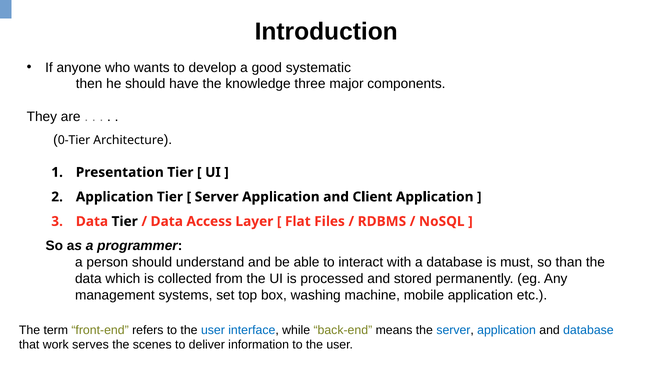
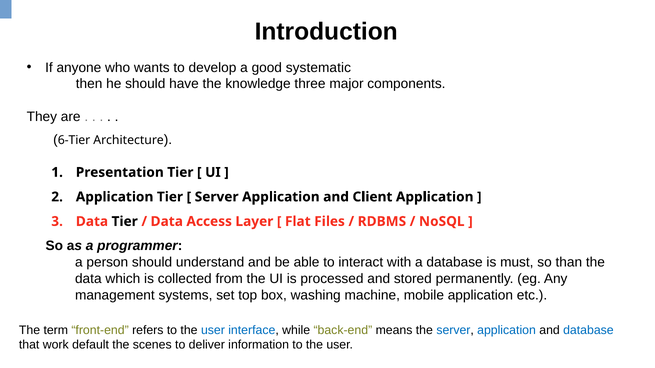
0-Tier: 0-Tier -> 6-Tier (74, 140)
serves: serves -> default (91, 345)
